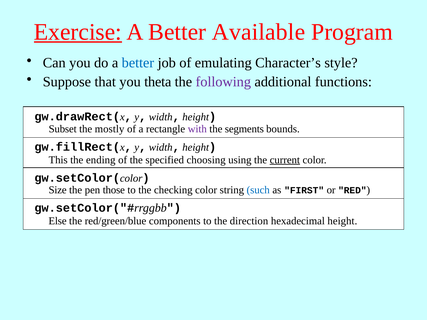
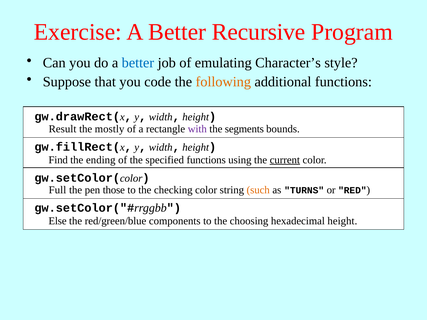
Exercise underline: present -> none (78, 32)
Available: Available -> Recursive (259, 32)
theta: theta -> code (158, 82)
following colour: purple -> orange (223, 82)
Subset: Subset -> Result (63, 129)
This: This -> Find (58, 160)
specified choosing: choosing -> functions (206, 160)
Size: Size -> Full (58, 190)
such colour: blue -> orange (258, 190)
FIRST: FIRST -> TURNS (304, 191)
direction: direction -> choosing (249, 221)
